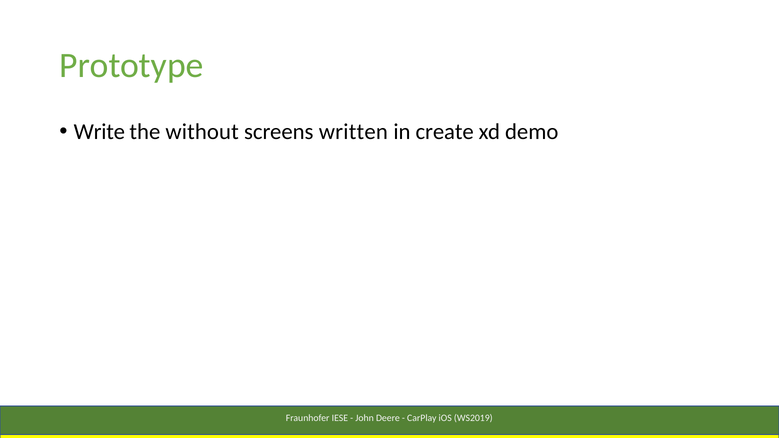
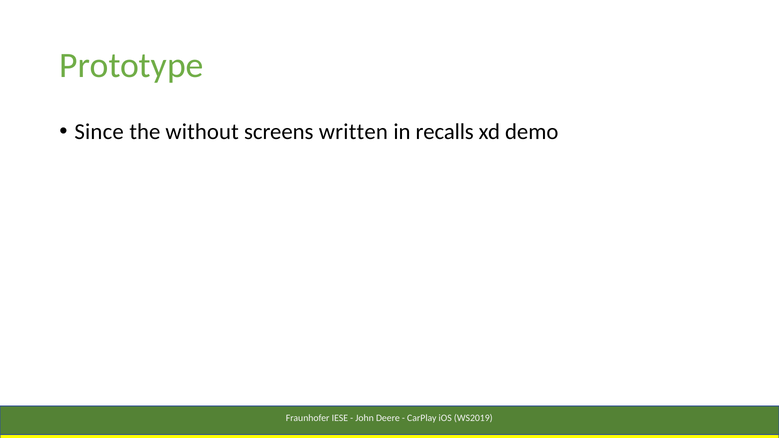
Write: Write -> Since (99, 132)
create: create -> recalls (445, 132)
